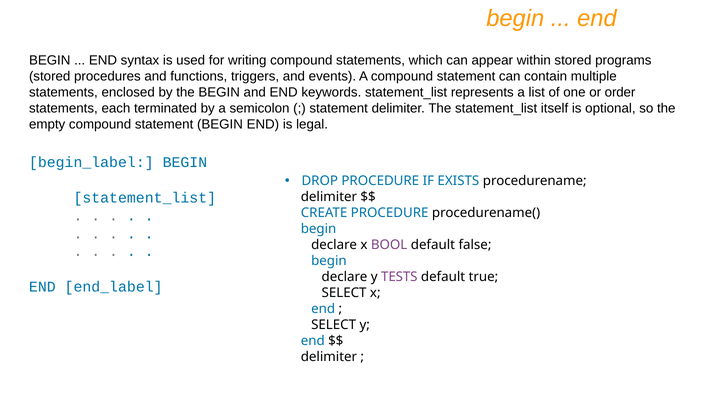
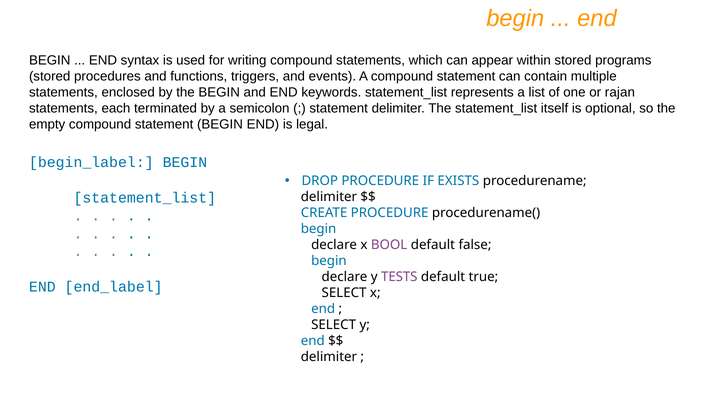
order: order -> rajan (620, 92)
